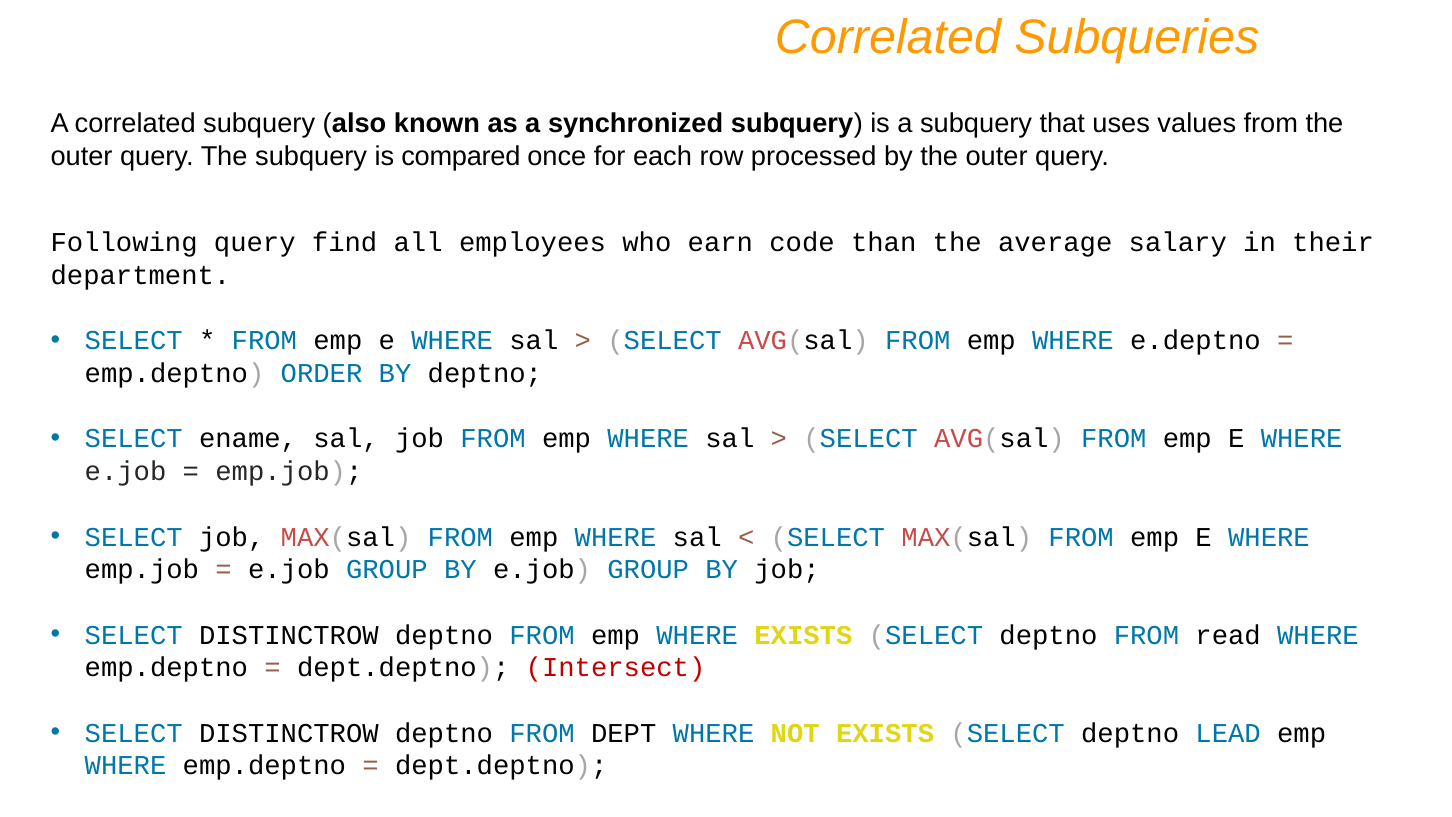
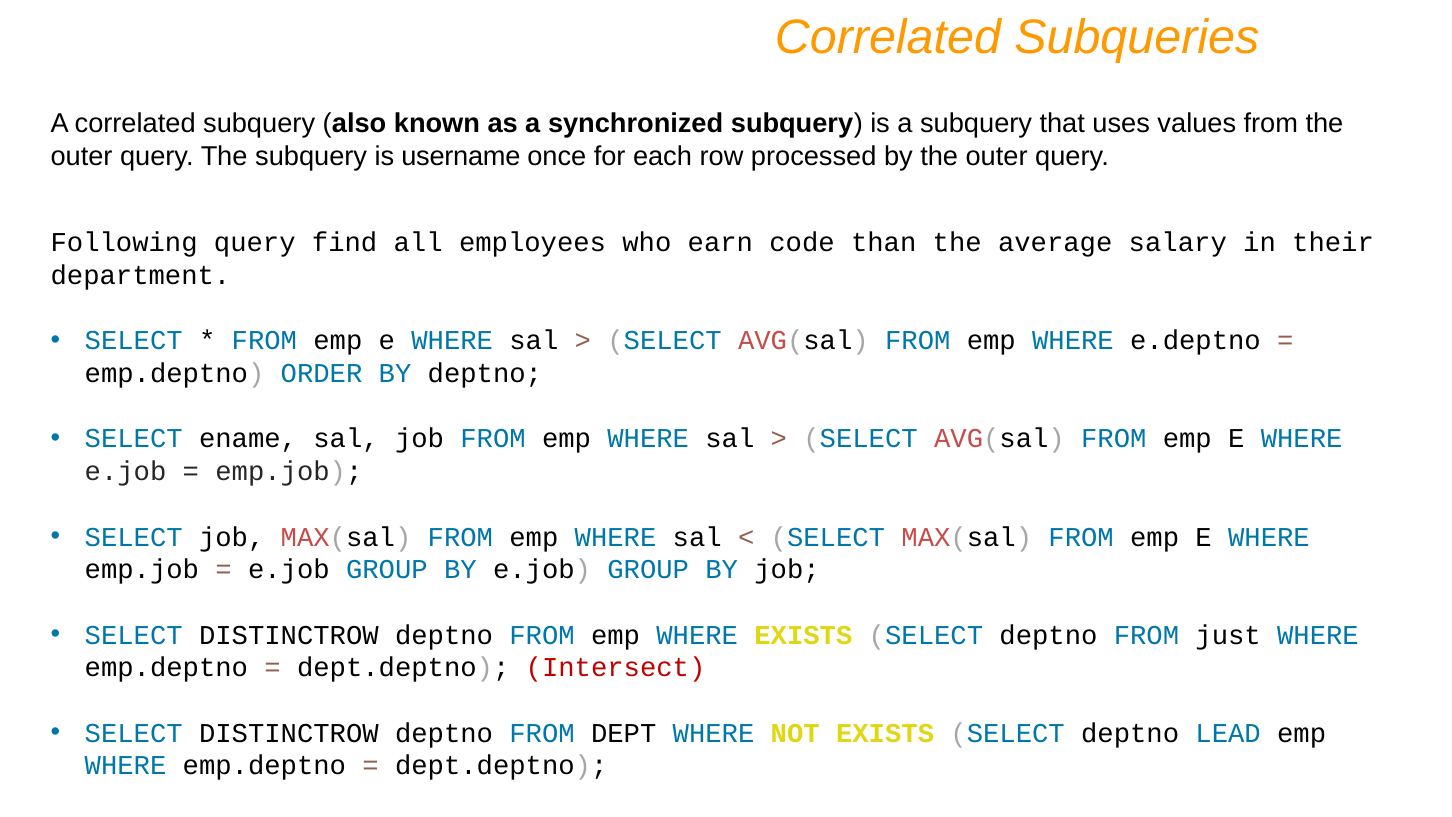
compared: compared -> username (461, 156)
read: read -> just (1228, 635)
